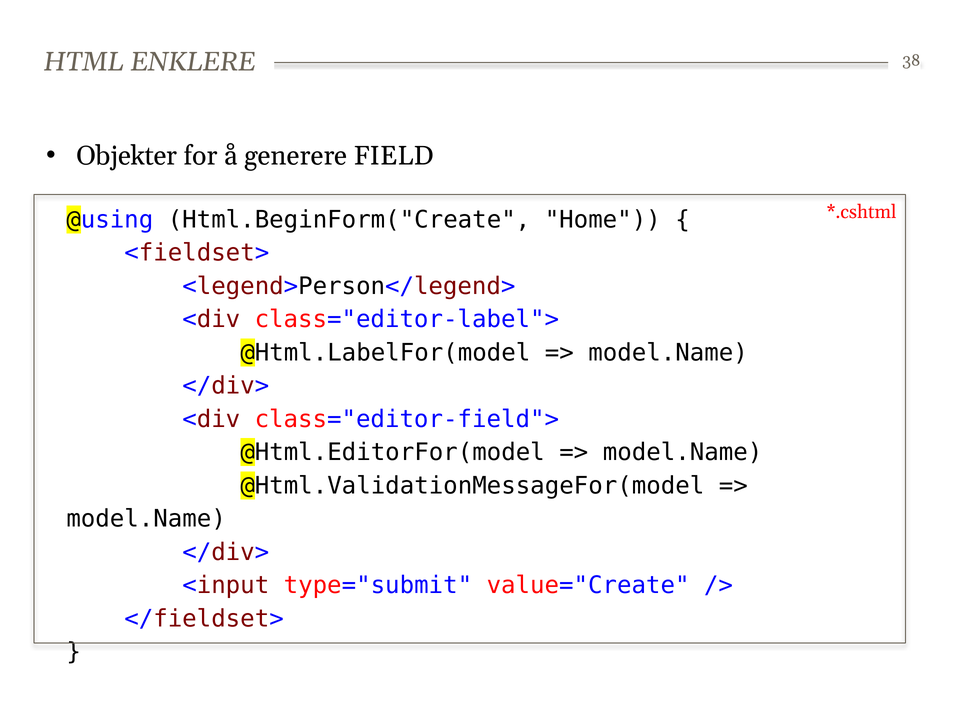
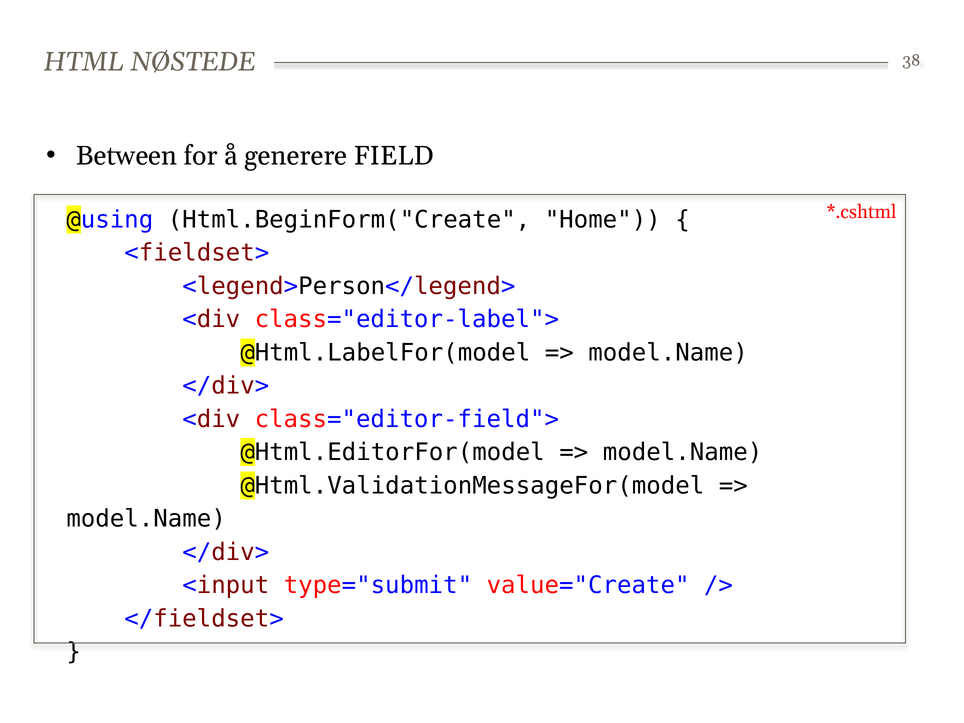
ENKLERE: ENKLERE -> NØSTEDE (193, 62)
Objekter: Objekter -> Between (127, 156)
